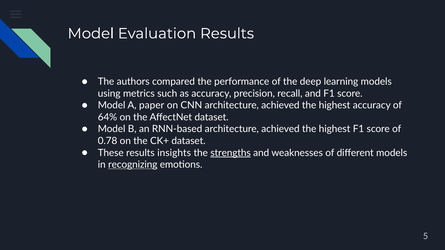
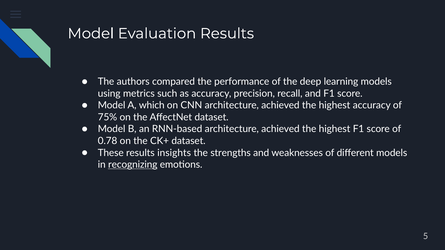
paper: paper -> which (152, 106)
64%: 64% -> 75% (107, 117)
strengths underline: present -> none (231, 153)
